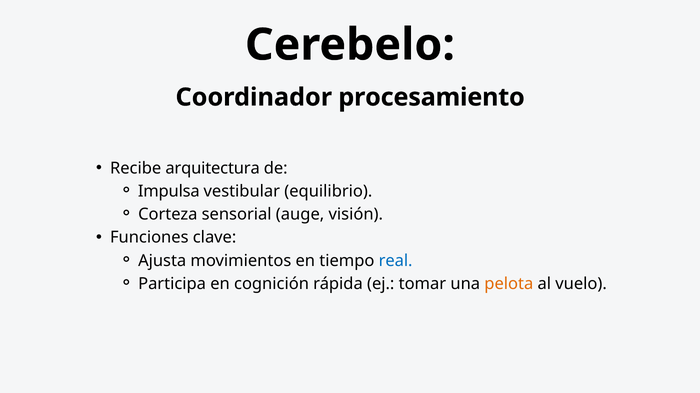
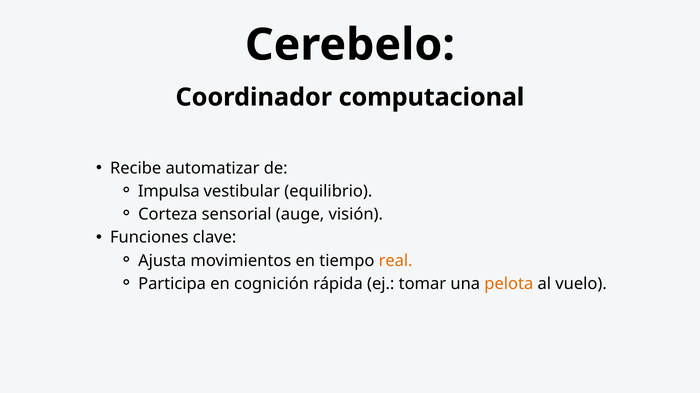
procesamiento: procesamiento -> computacional (431, 97)
arquitectura: arquitectura -> automatizar (213, 169)
real colour: blue -> orange (396, 261)
